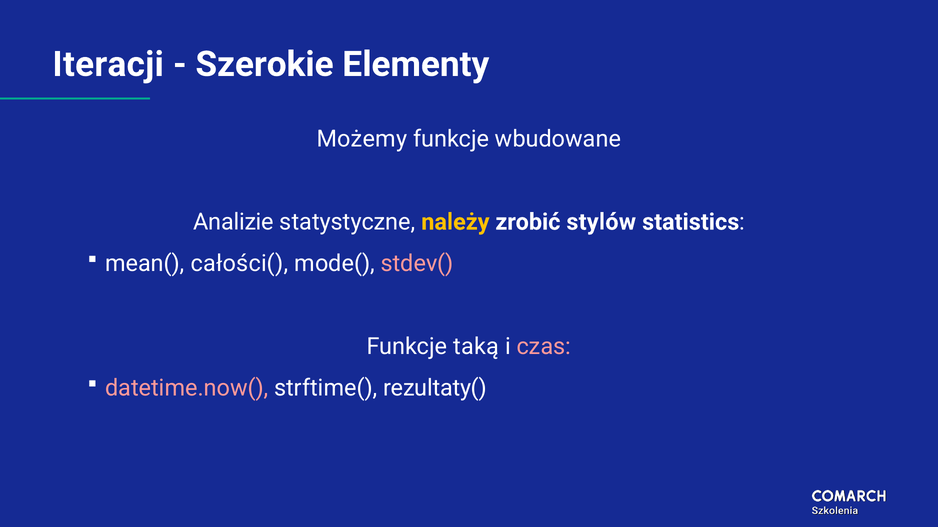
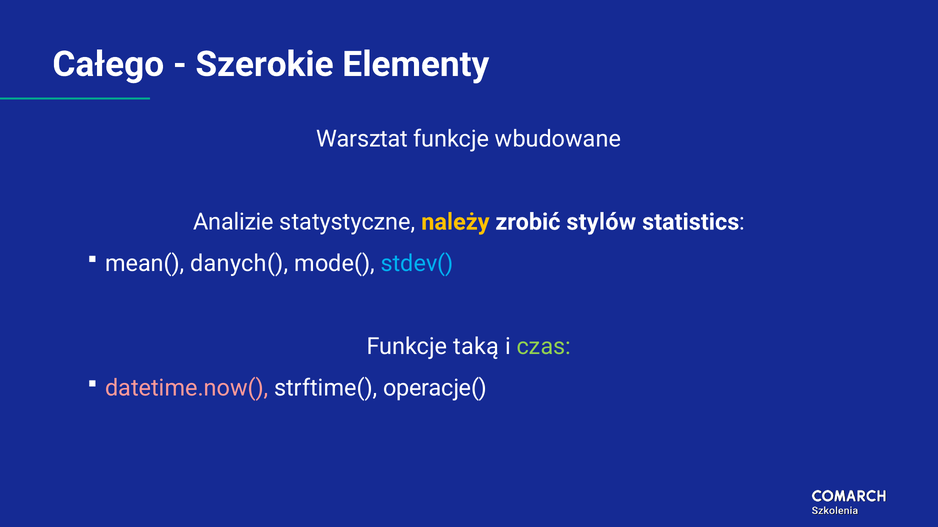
Iteracji: Iteracji -> Całego (108, 64)
Możemy: Możemy -> Warsztat (362, 139)
całości(: całości( -> danych( (239, 264)
stdev( colour: pink -> light blue (417, 264)
czas colour: pink -> light green (544, 347)
rezultaty(: rezultaty( -> operacje( (435, 389)
